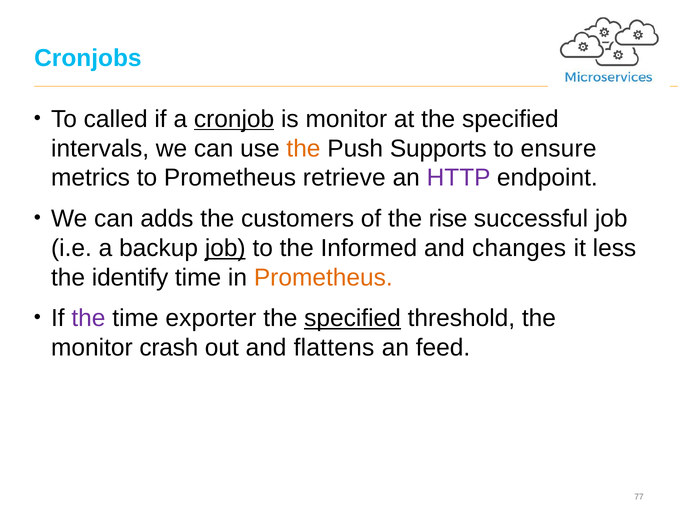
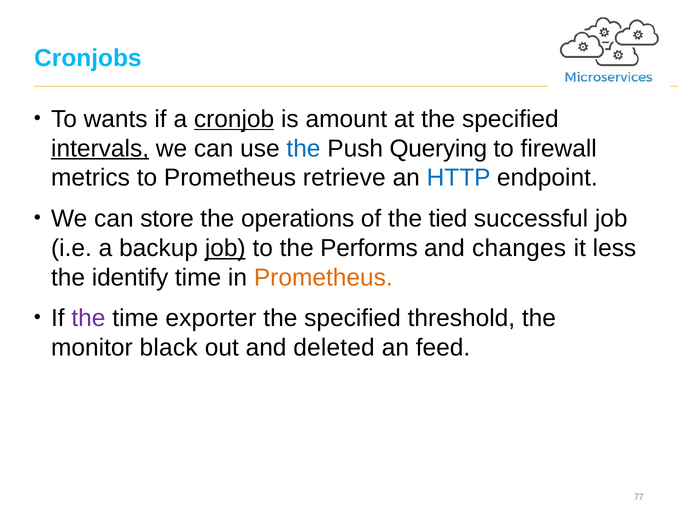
called: called -> wants (116, 119)
is monitor: monitor -> amount (346, 119)
intervals underline: none -> present (100, 148)
the colour: orange -> blue (303, 148)
Supports: Supports -> Querying (438, 148)
ensure: ensure -> firewall (559, 148)
HTTP colour: purple -> blue (459, 178)
adds: adds -> store (167, 218)
customers: customers -> operations (298, 218)
rise: rise -> tied (448, 218)
Informed: Informed -> Performs (369, 248)
specified underline: present -> none (353, 318)
crash: crash -> black (169, 348)
flattens: flattens -> deleted (334, 348)
